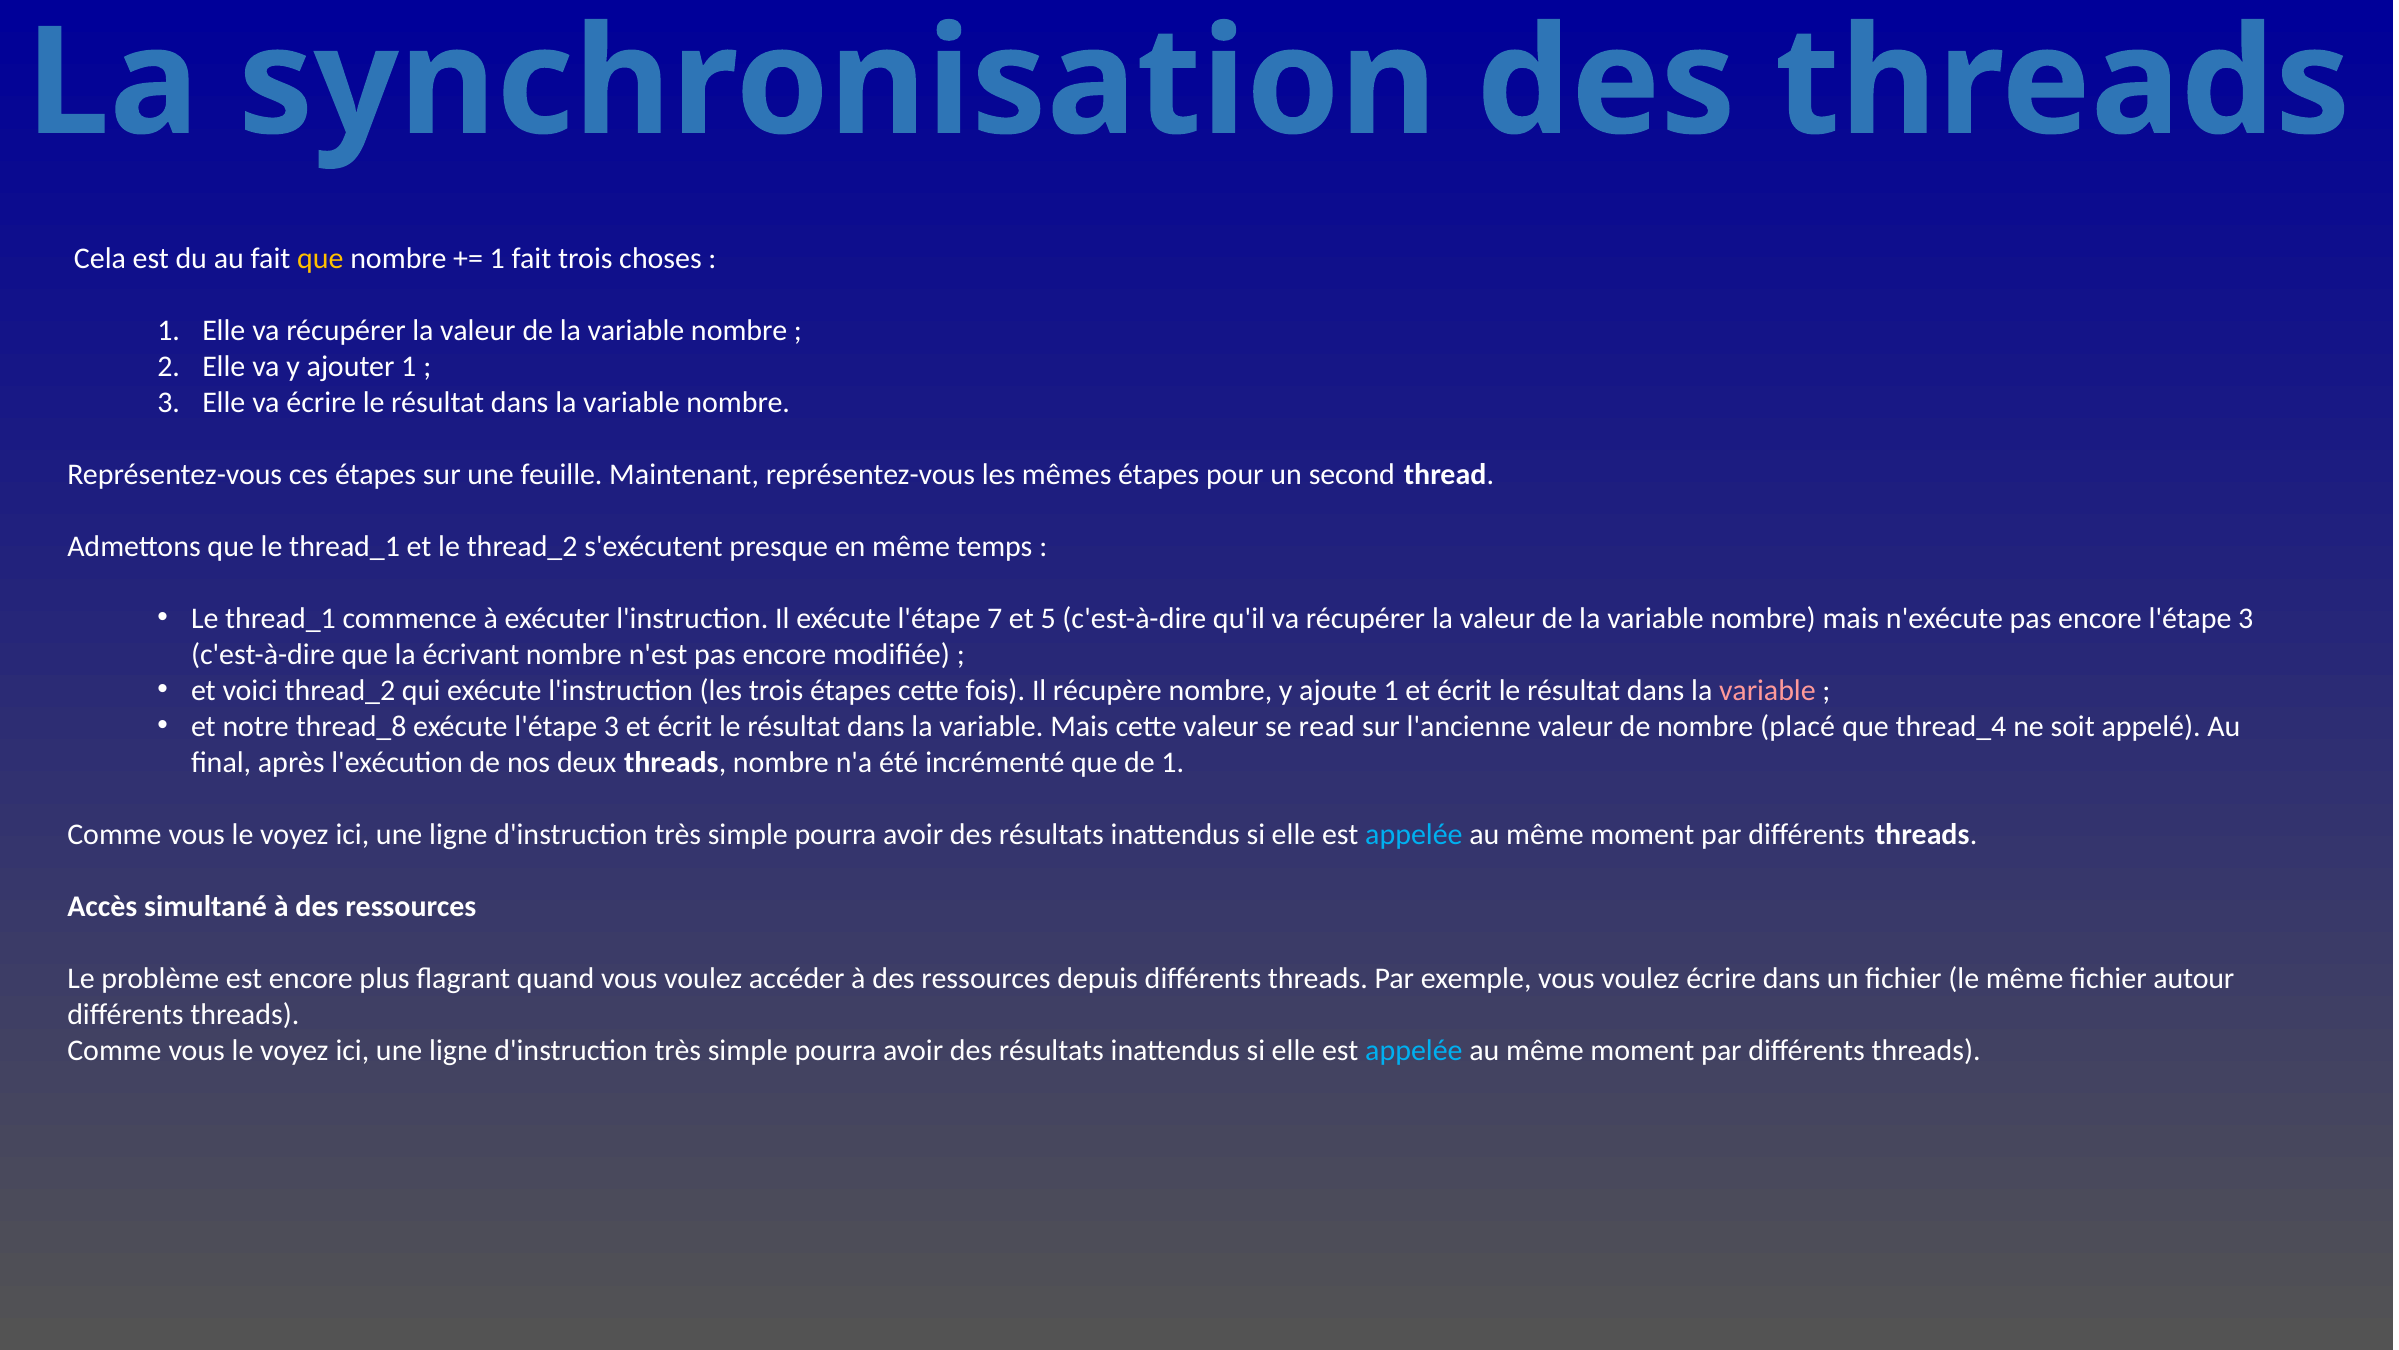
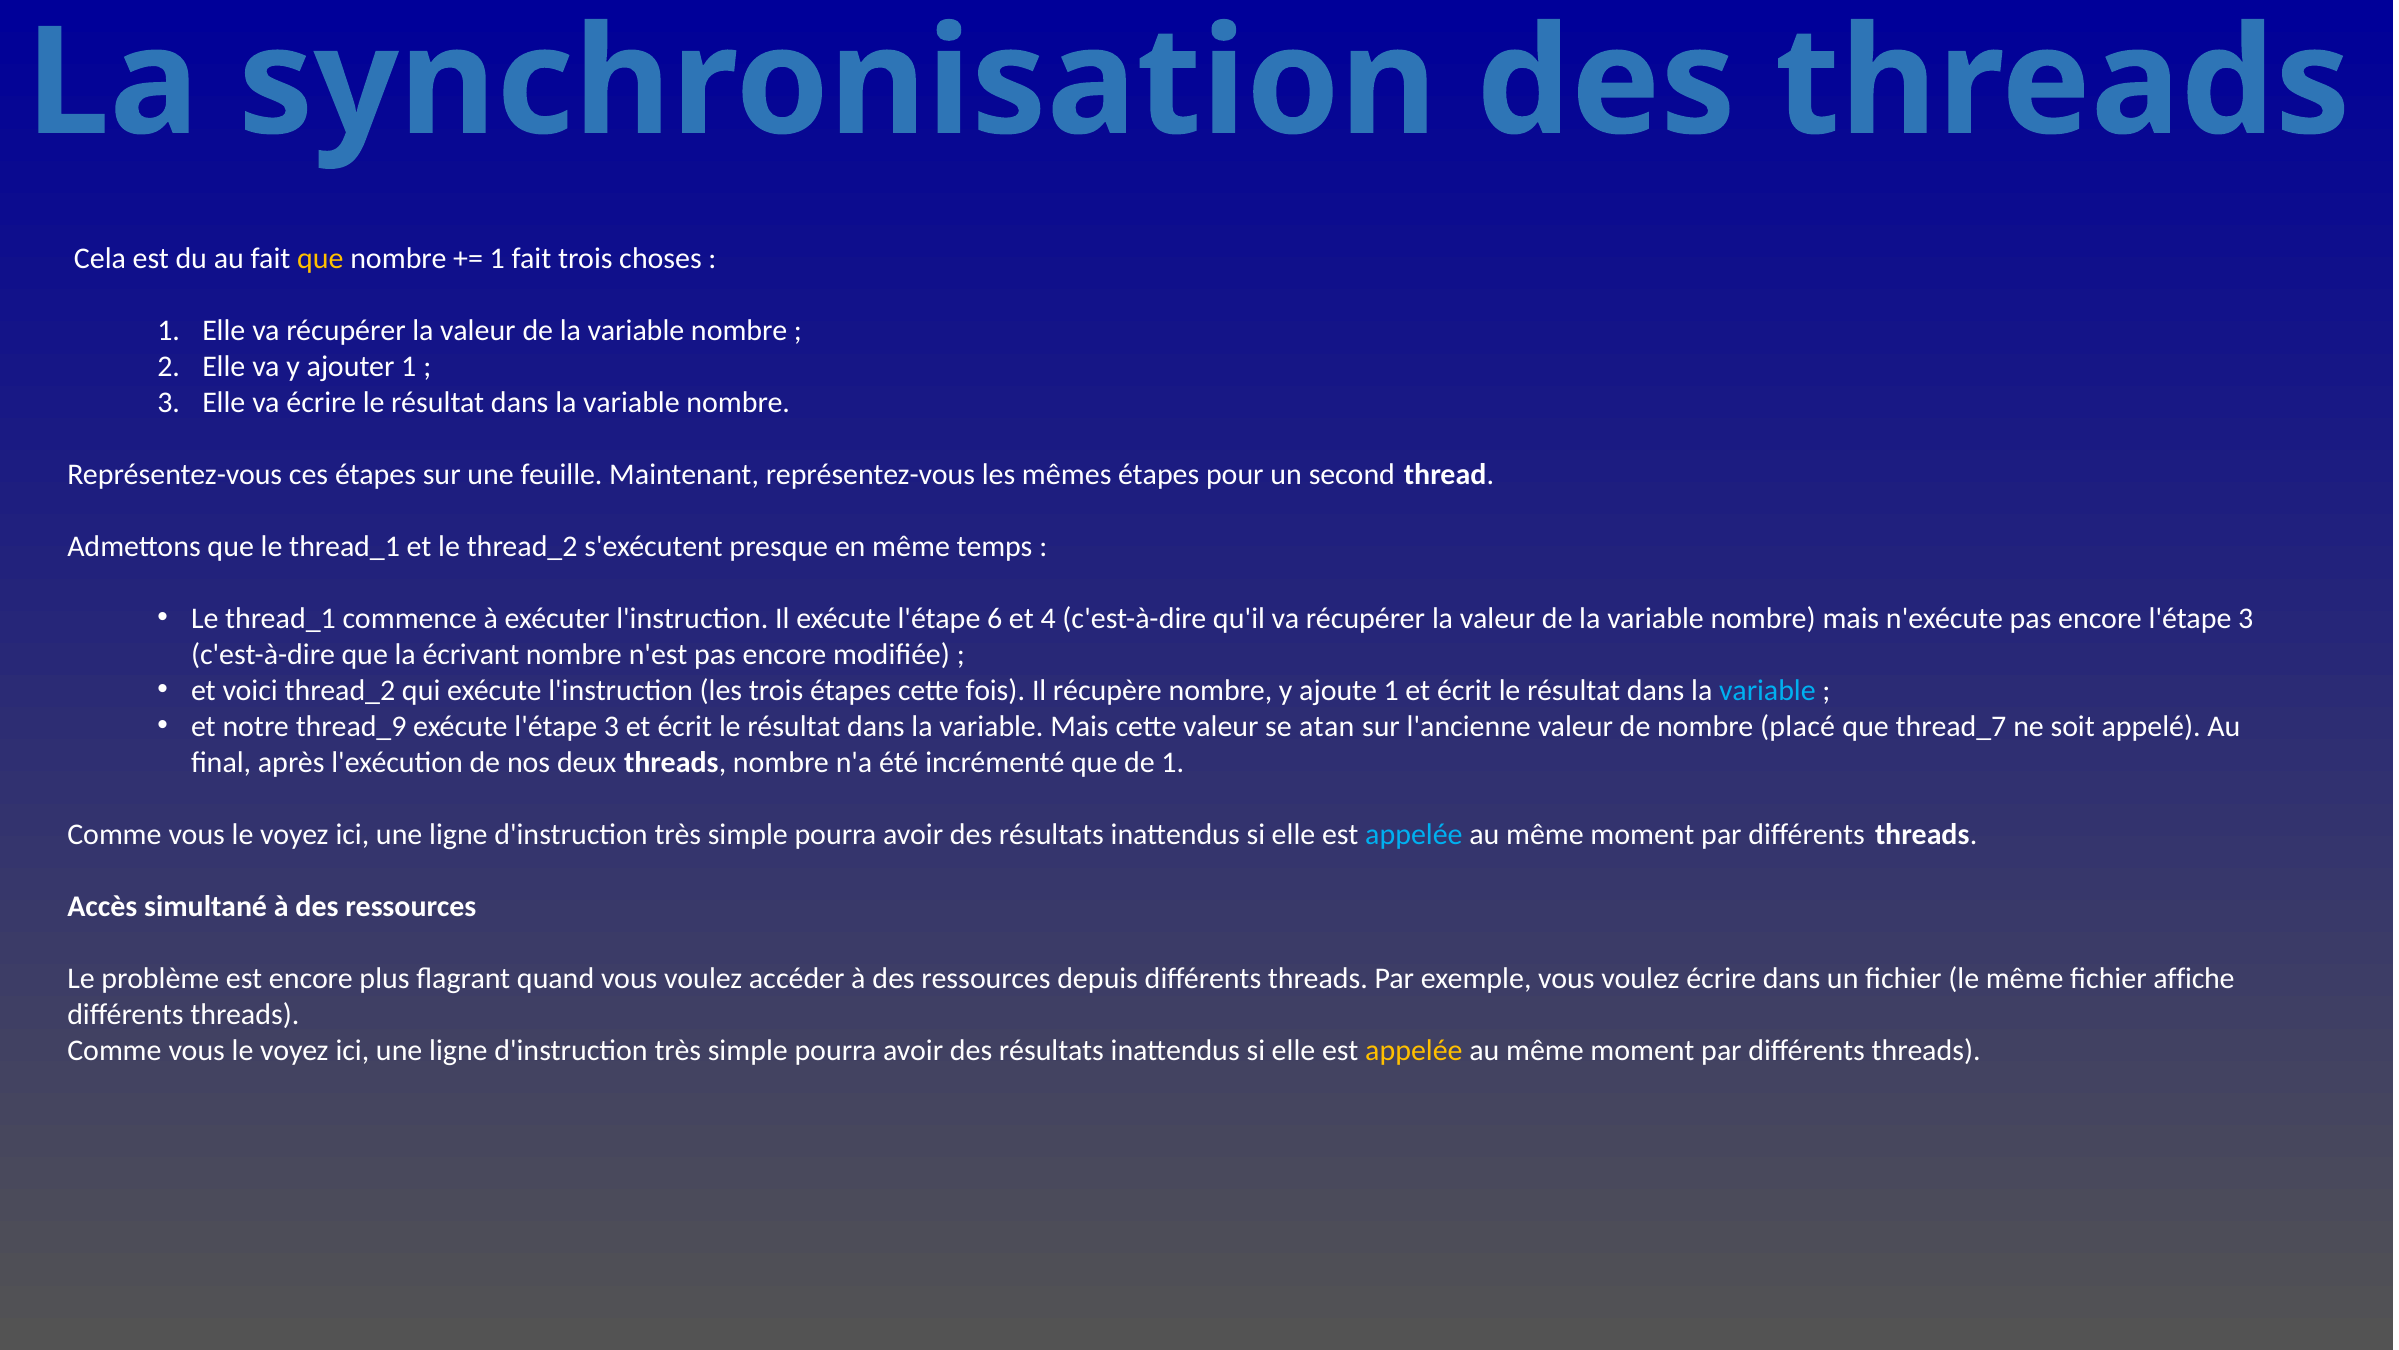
7: 7 -> 6 (995, 618)
5: 5 -> 4 (1048, 618)
variable colour: pink -> light blue (1767, 690)
thread_8: thread_8 -> thread_9 (351, 726)
read: read -> atan (1327, 726)
thread_4: thread_4 -> thread_7 (1951, 726)
autour: autour -> affiche (2194, 978)
appelée colour: light blue -> yellow (1414, 1050)
